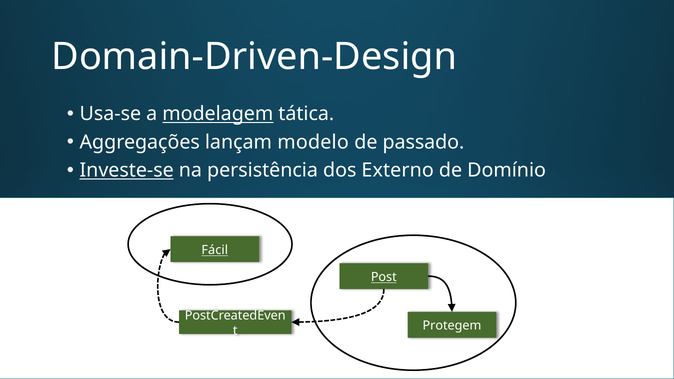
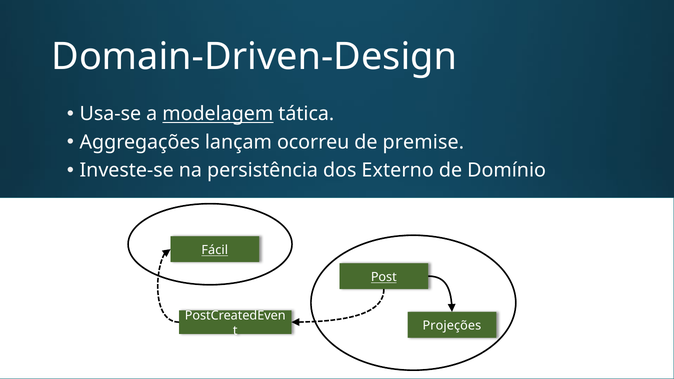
modelo: modelo -> ocorreu (313, 142)
passado: passado -> premise (423, 142)
Investe-se underline: present -> none (127, 170)
Protegem: Protegem -> Projeções (452, 326)
